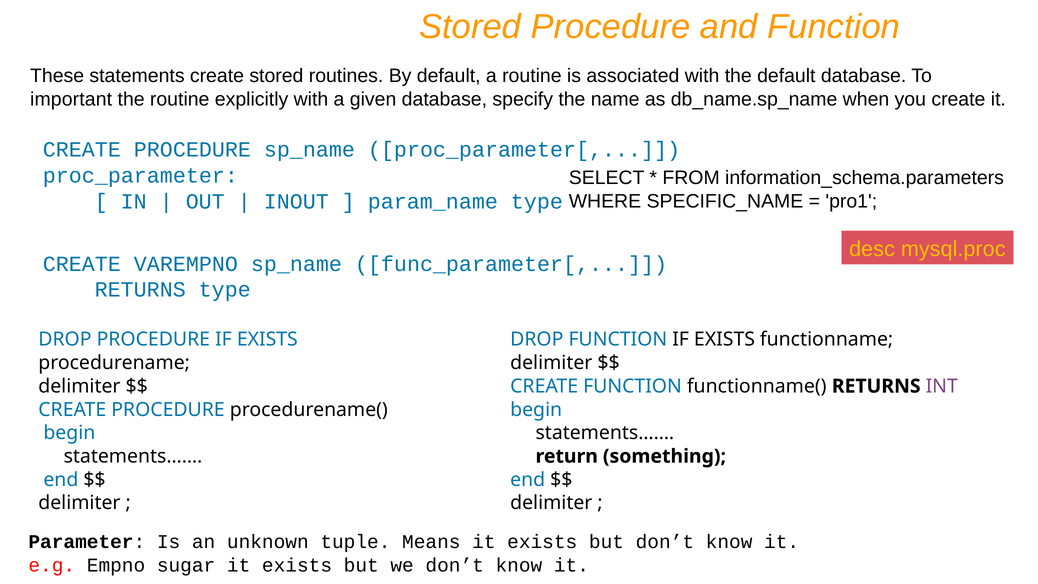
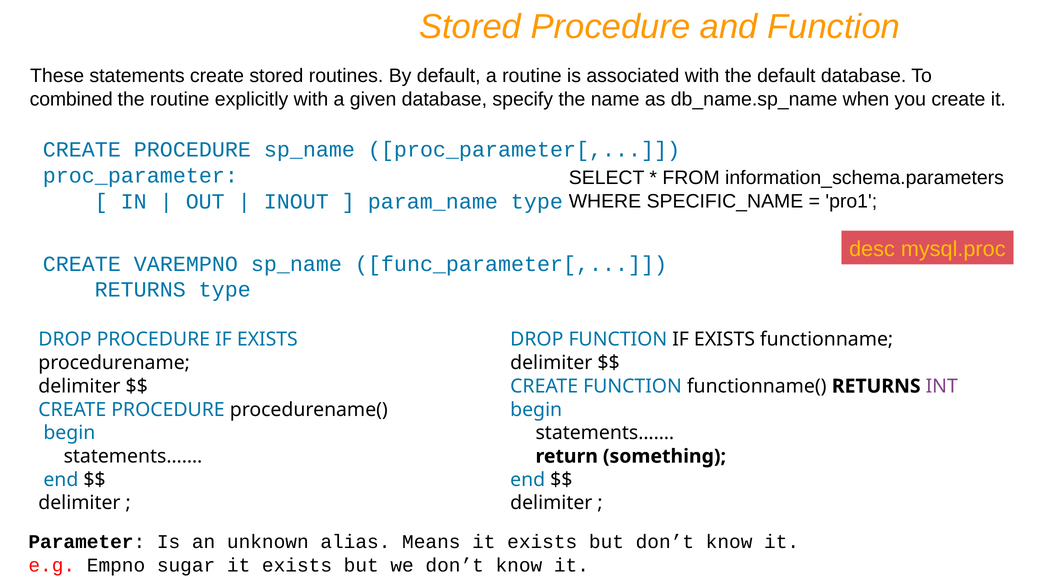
important: important -> combined (71, 99)
tuple: tuple -> alias (355, 542)
